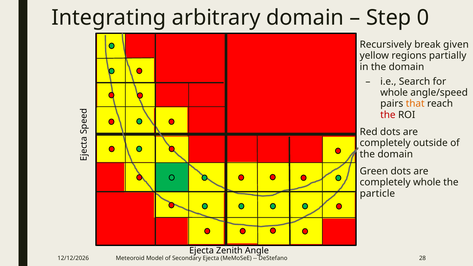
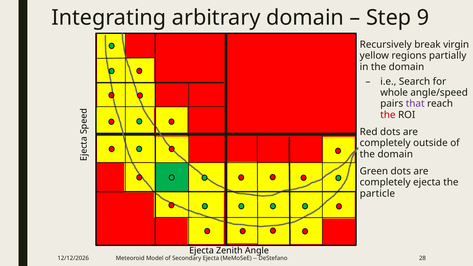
0: 0 -> 9 (423, 18)
given: given -> virgin (456, 45)
that colour: orange -> purple (415, 104)
completely whole: whole -> ejecta (427, 182)
